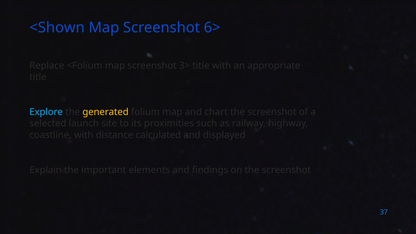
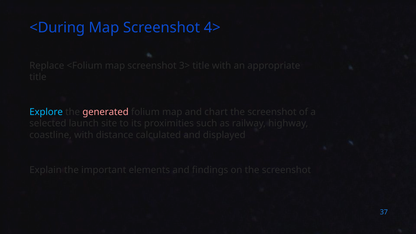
<Shown: <Shown -> <During (57, 28)
6>: 6> -> 4> (212, 28)
generated colour: yellow -> pink (106, 112)
